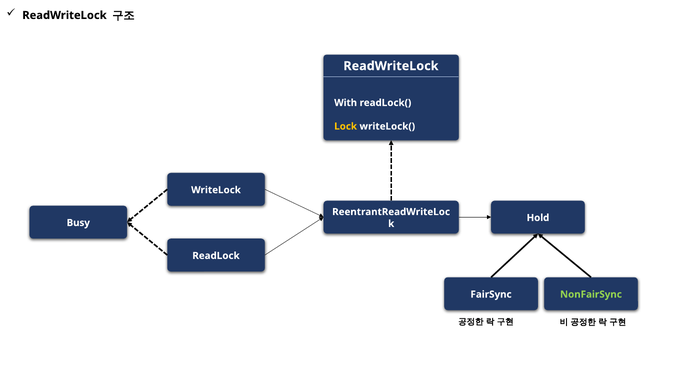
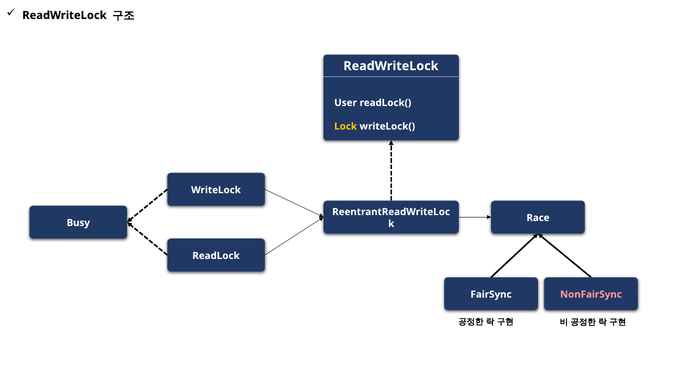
With: With -> User (346, 103)
Hold: Hold -> Race (538, 218)
NonFairSync colour: light green -> pink (591, 294)
